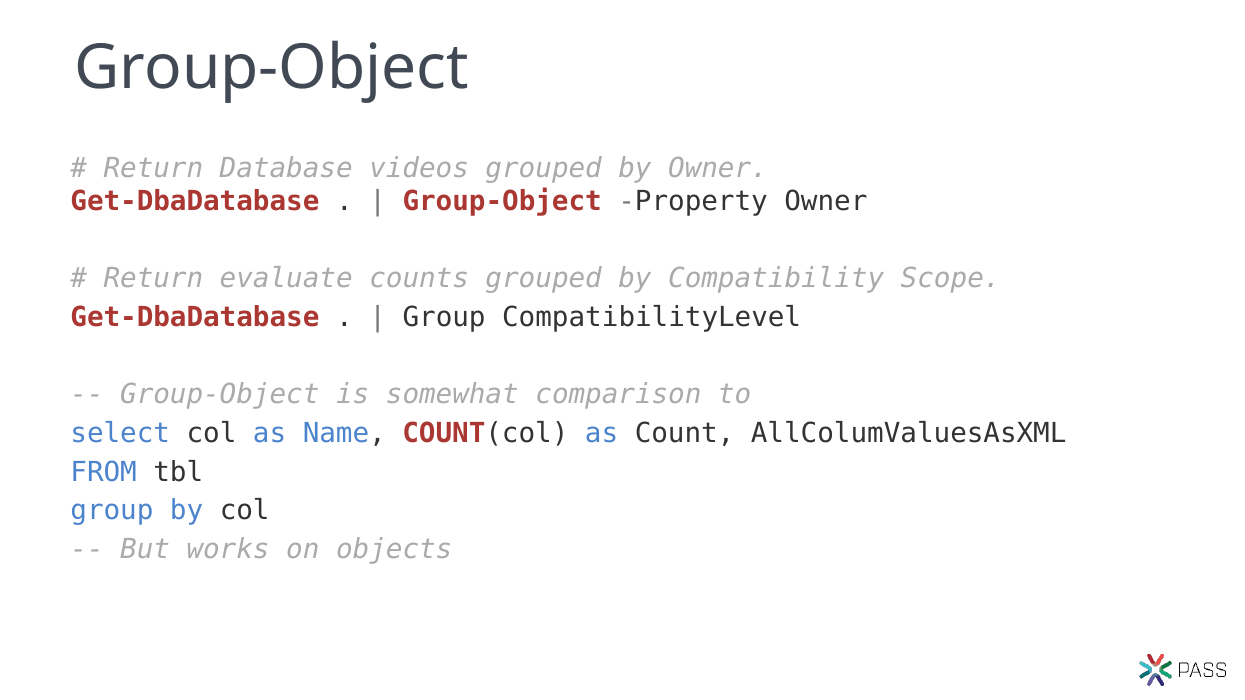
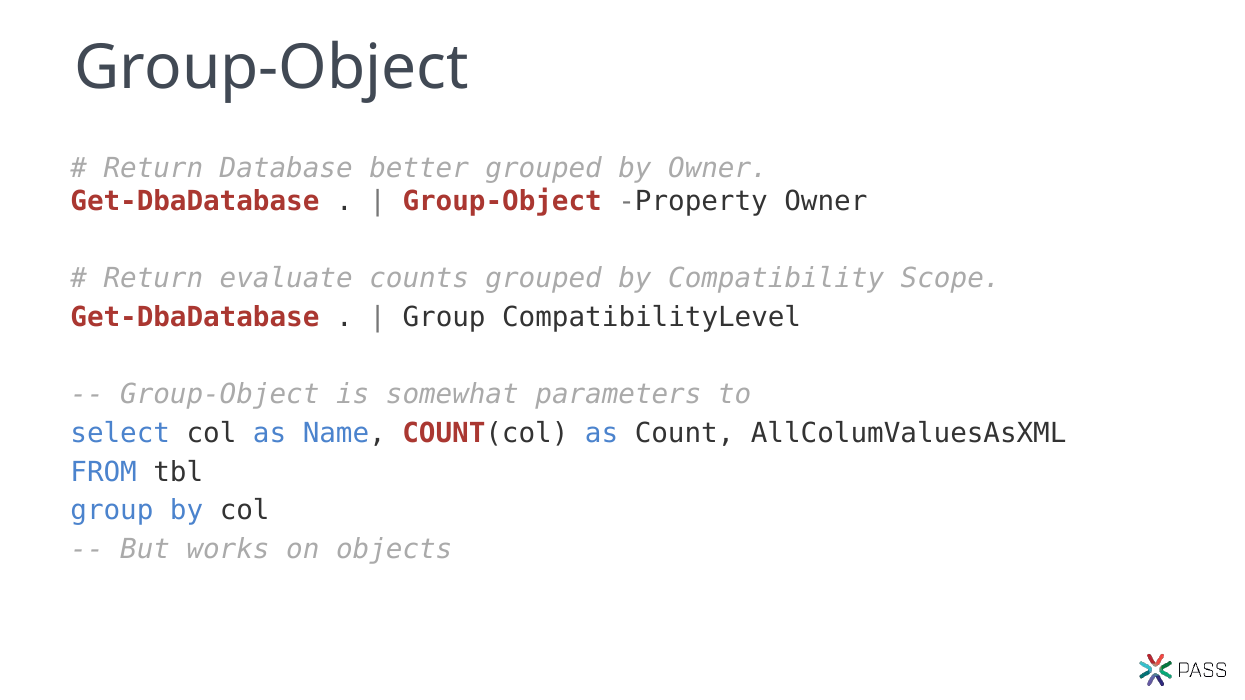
videos: videos -> better (419, 168)
comparison: comparison -> parameters (618, 395)
